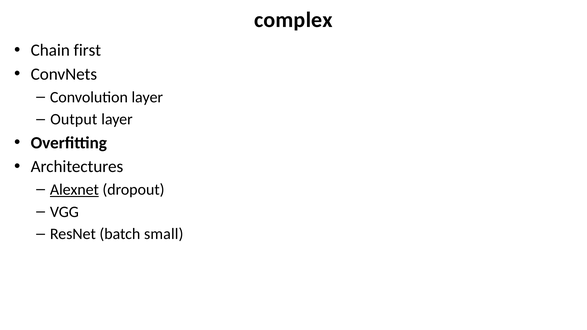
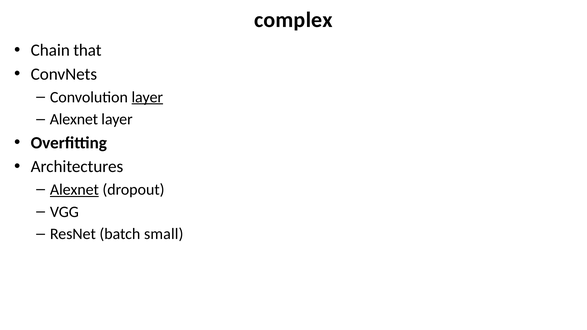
first: first -> that (87, 50)
layer underline: none -> present (147, 97)
Output: Output -> Alexnet (74, 119)
